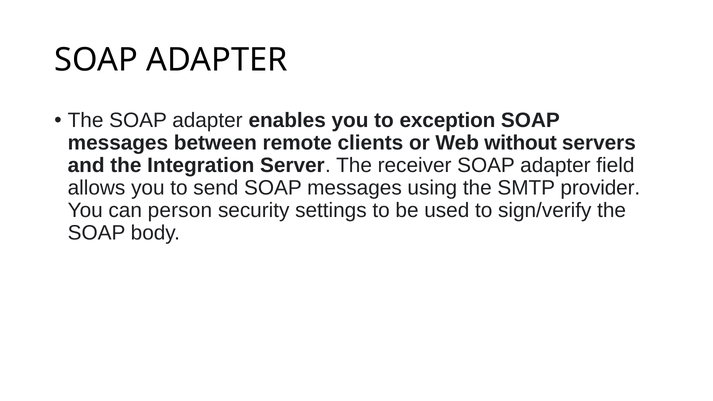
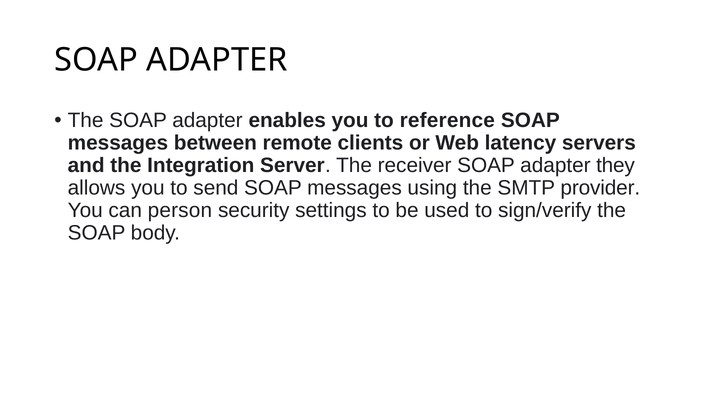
exception: exception -> reference (447, 121)
without: without -> latency (520, 143)
field: field -> they (616, 165)
